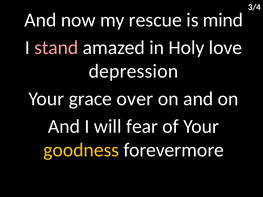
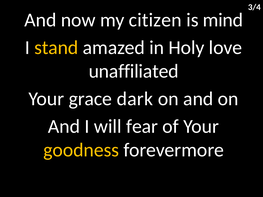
rescue: rescue -> citizen (155, 20)
stand colour: pink -> yellow (56, 48)
depression: depression -> unaffiliated (134, 71)
over: over -> dark (135, 99)
